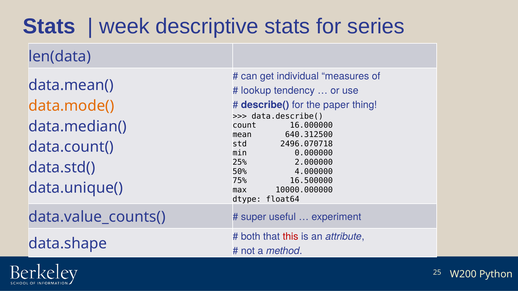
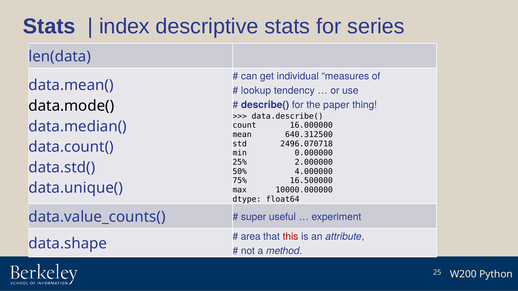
week: week -> index (124, 26)
data.mode( colour: orange -> black (71, 106)
both: both -> area (251, 237)
